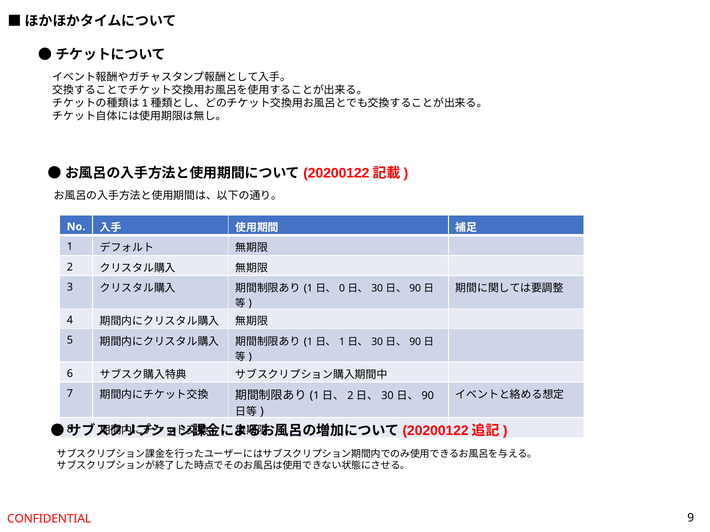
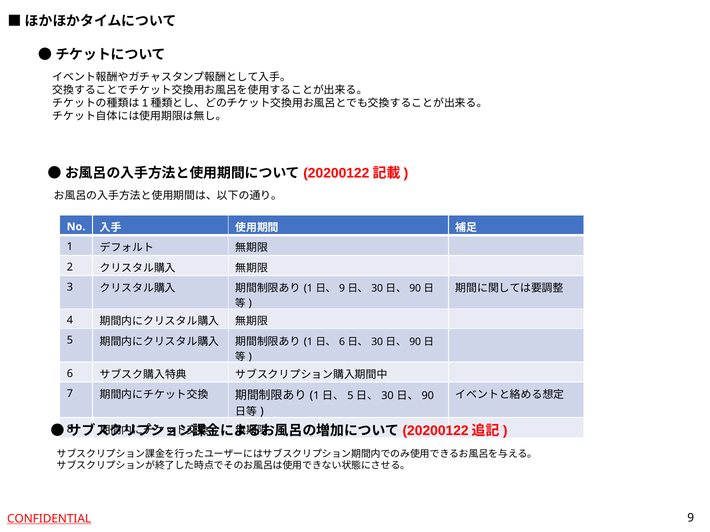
0: 0 -> 9 (342, 289)
1: 1 -> 6 (342, 342)
2: 2 -> 5 (350, 396)
CONFIDENTIAL underline: none -> present (49, 519)
